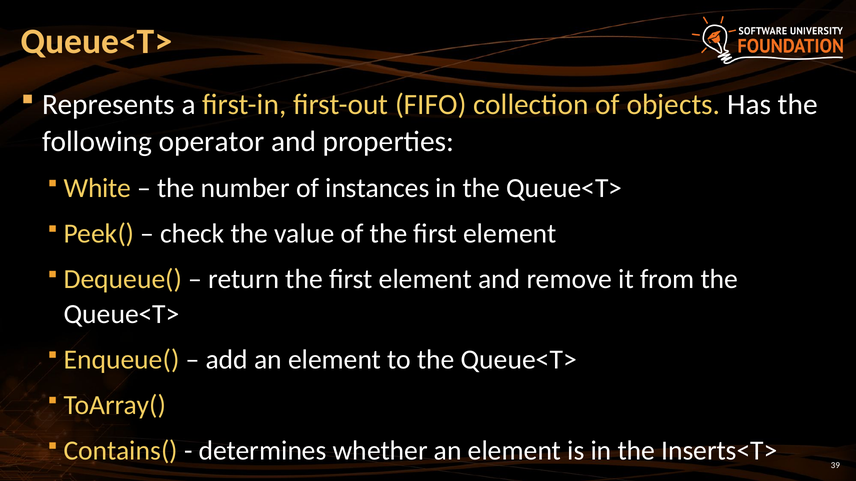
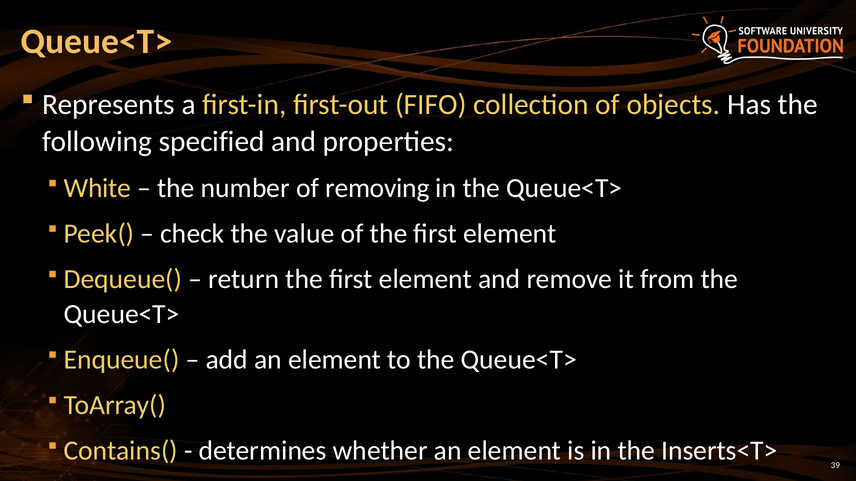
operator: operator -> specified (212, 142)
instances: instances -> removing (377, 188)
